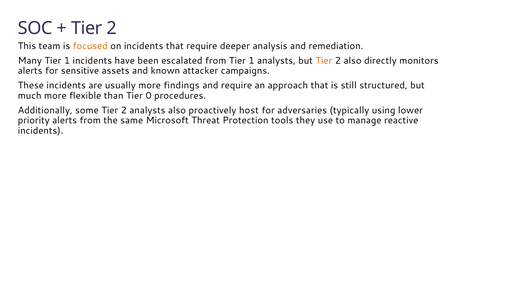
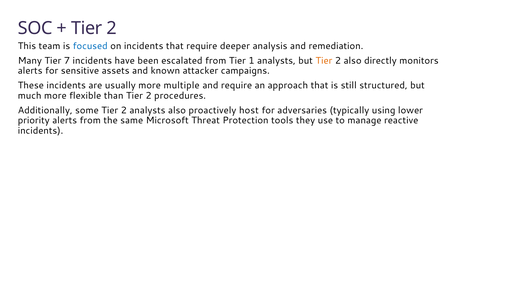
focused colour: orange -> blue (90, 46)
Many Tier 1: 1 -> 7 (67, 60)
findings: findings -> multiple (182, 85)
than Tier 0: 0 -> 2 (149, 96)
